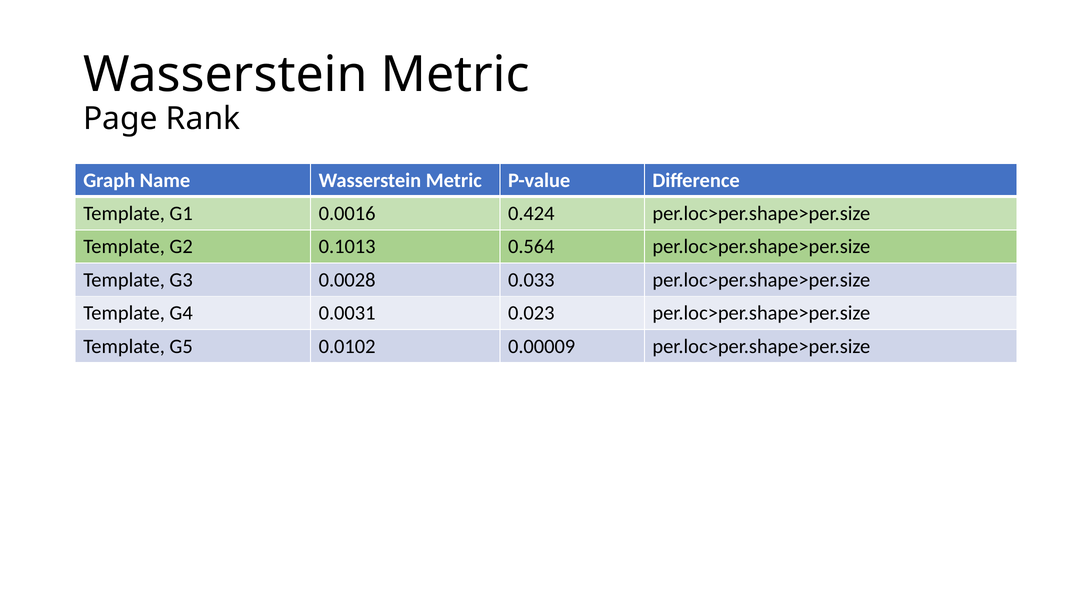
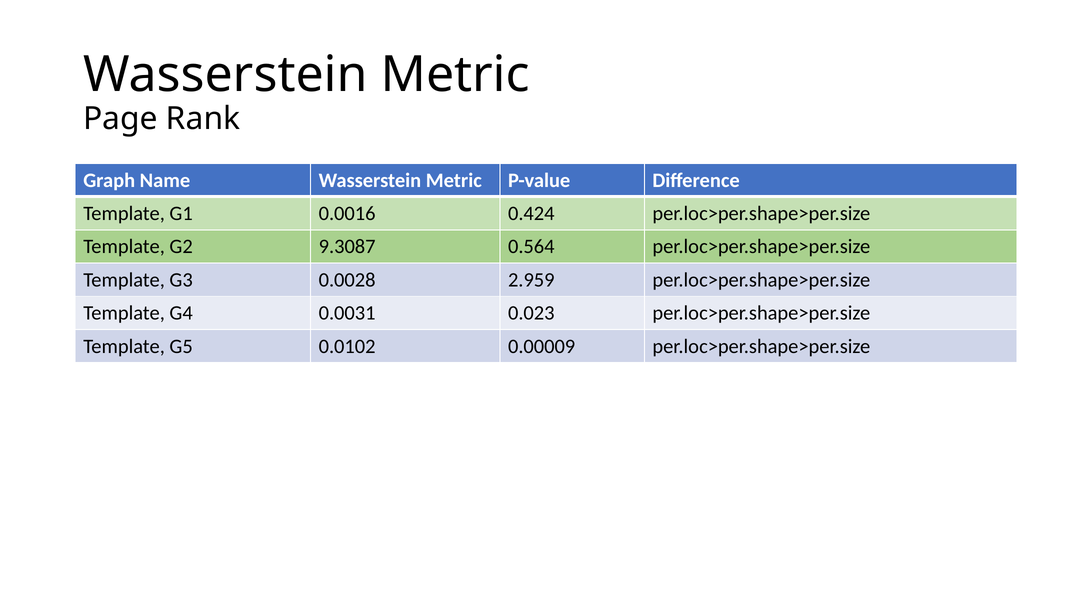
0.1013: 0.1013 -> 9.3087 (347, 247)
0.033: 0.033 -> 2.959 (531, 280)
